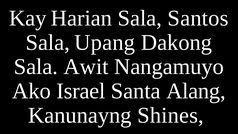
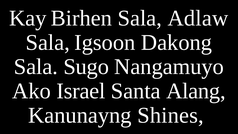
Harian: Harian -> Birhen (81, 18)
Santos: Santos -> Adlaw (198, 18)
Upang: Upang -> Igsoon (105, 42)
Awit: Awit -> Sugo (86, 67)
